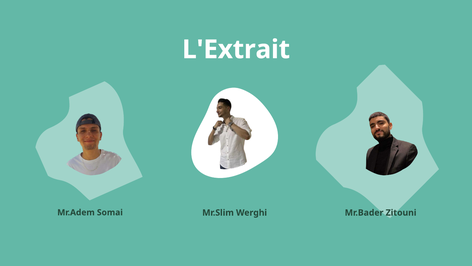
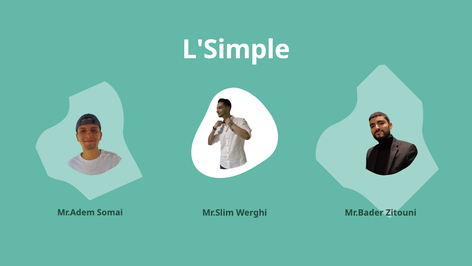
L'Extrait: L'Extrait -> L'Simple (236, 49)
